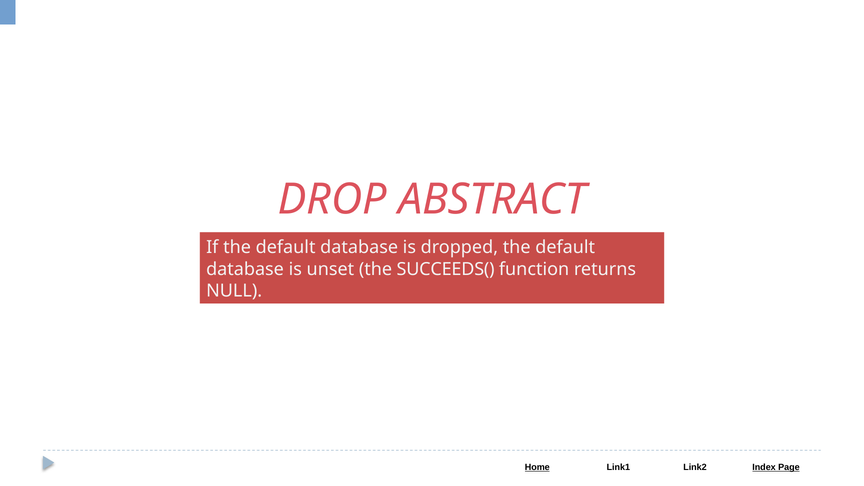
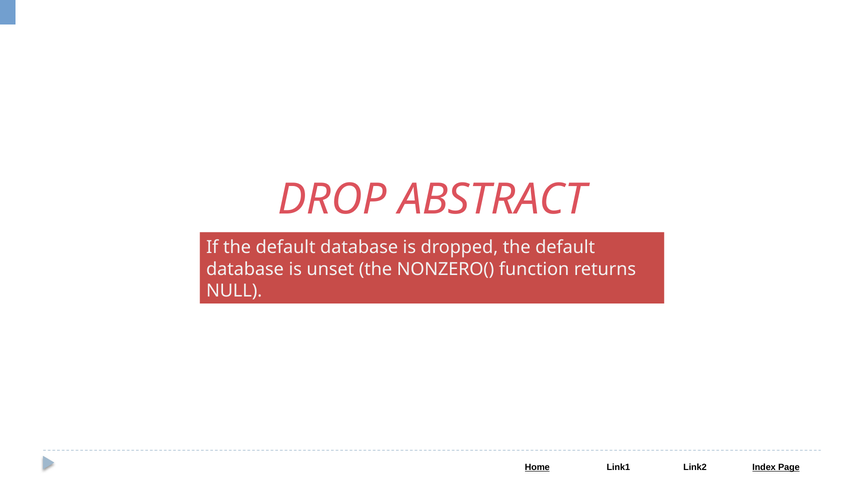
SUCCEEDS(: SUCCEEDS( -> NONZERO( (446, 269)
